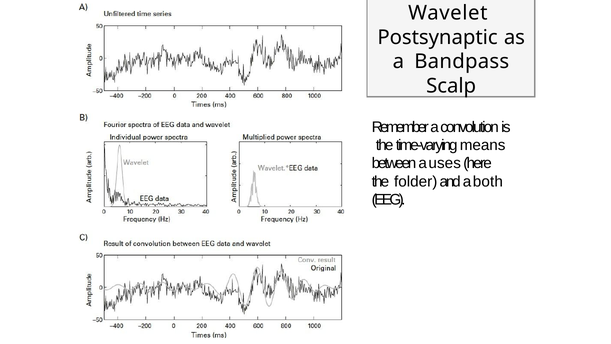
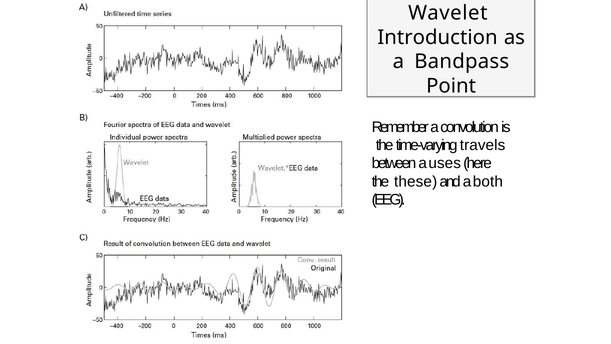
Postsynaptic: Postsynaptic -> Introduction (438, 37)
Scalp: Scalp -> Point (451, 86)
means: means -> travels (483, 145)
folder: folder -> these (416, 181)
